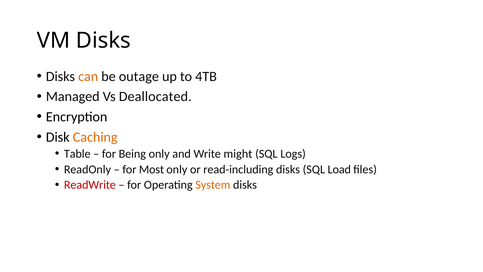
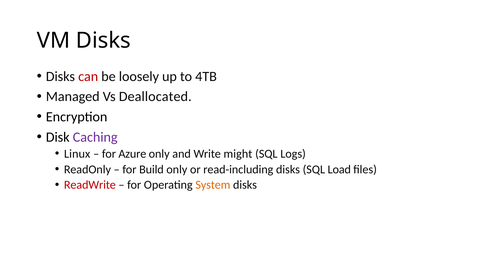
can colour: orange -> red (88, 76)
outage: outage -> loosely (139, 76)
Caching colour: orange -> purple (95, 137)
Table: Table -> Linux (77, 154)
Being: Being -> Azure (132, 154)
Most: Most -> Build (151, 169)
